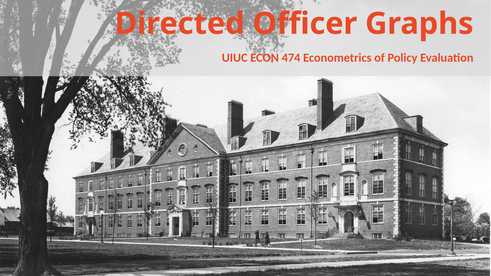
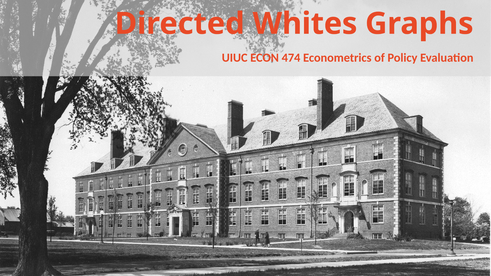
Officer: Officer -> Whites (305, 24)
